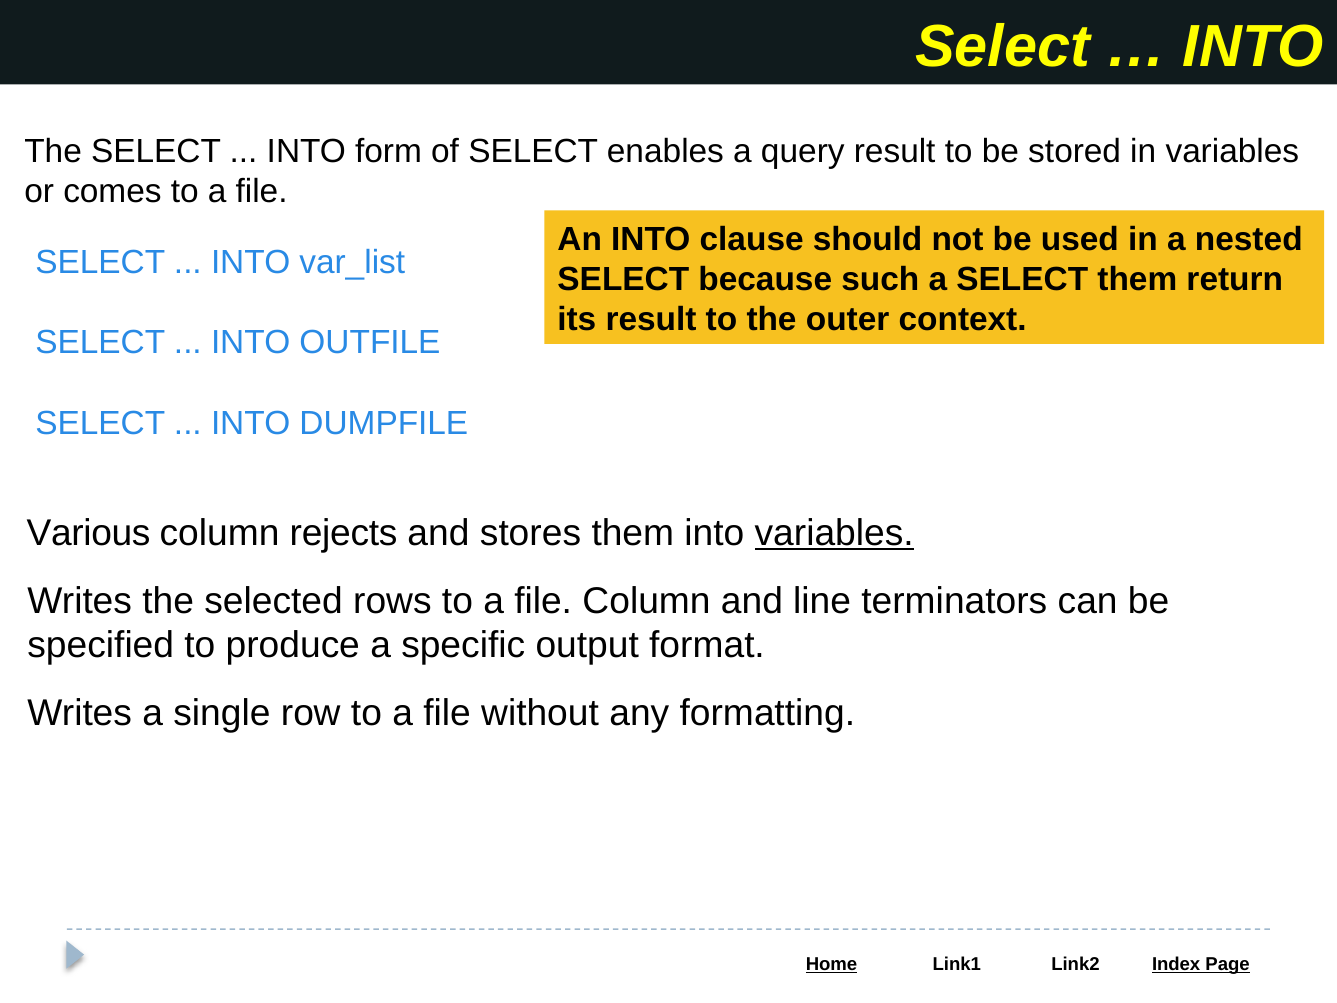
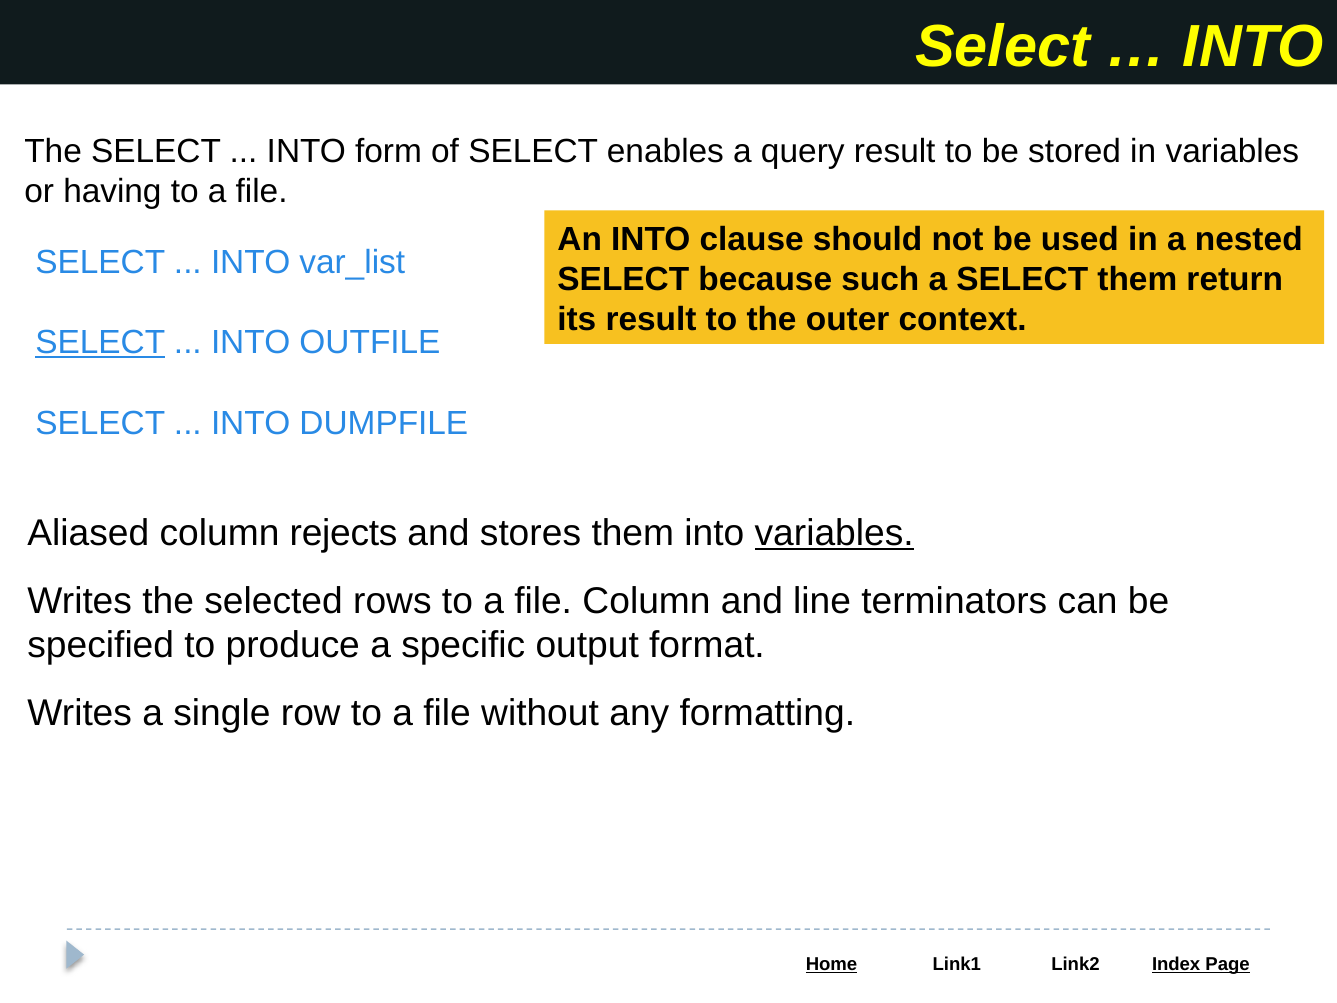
comes: comes -> having (112, 192)
SELECT underline: none -> present (100, 343)
Various: Various -> Aliased (88, 533)
